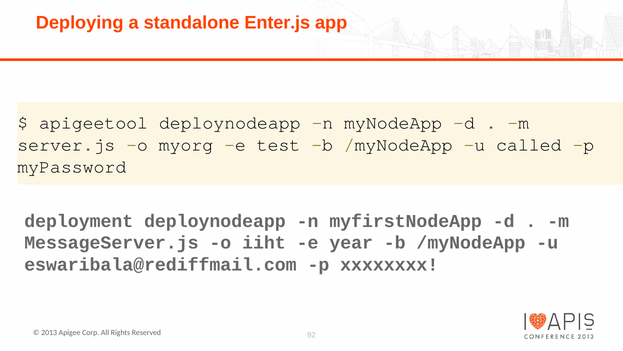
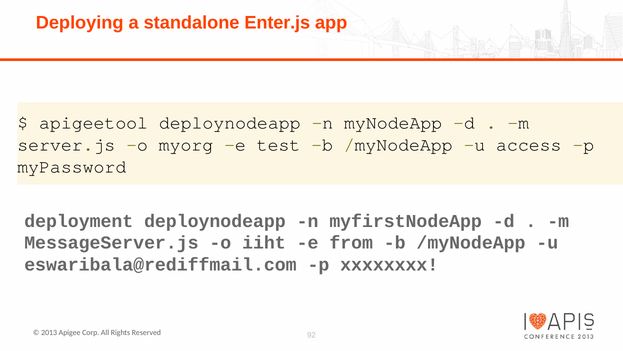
called: called -> access (529, 145)
year: year -> from (351, 243)
